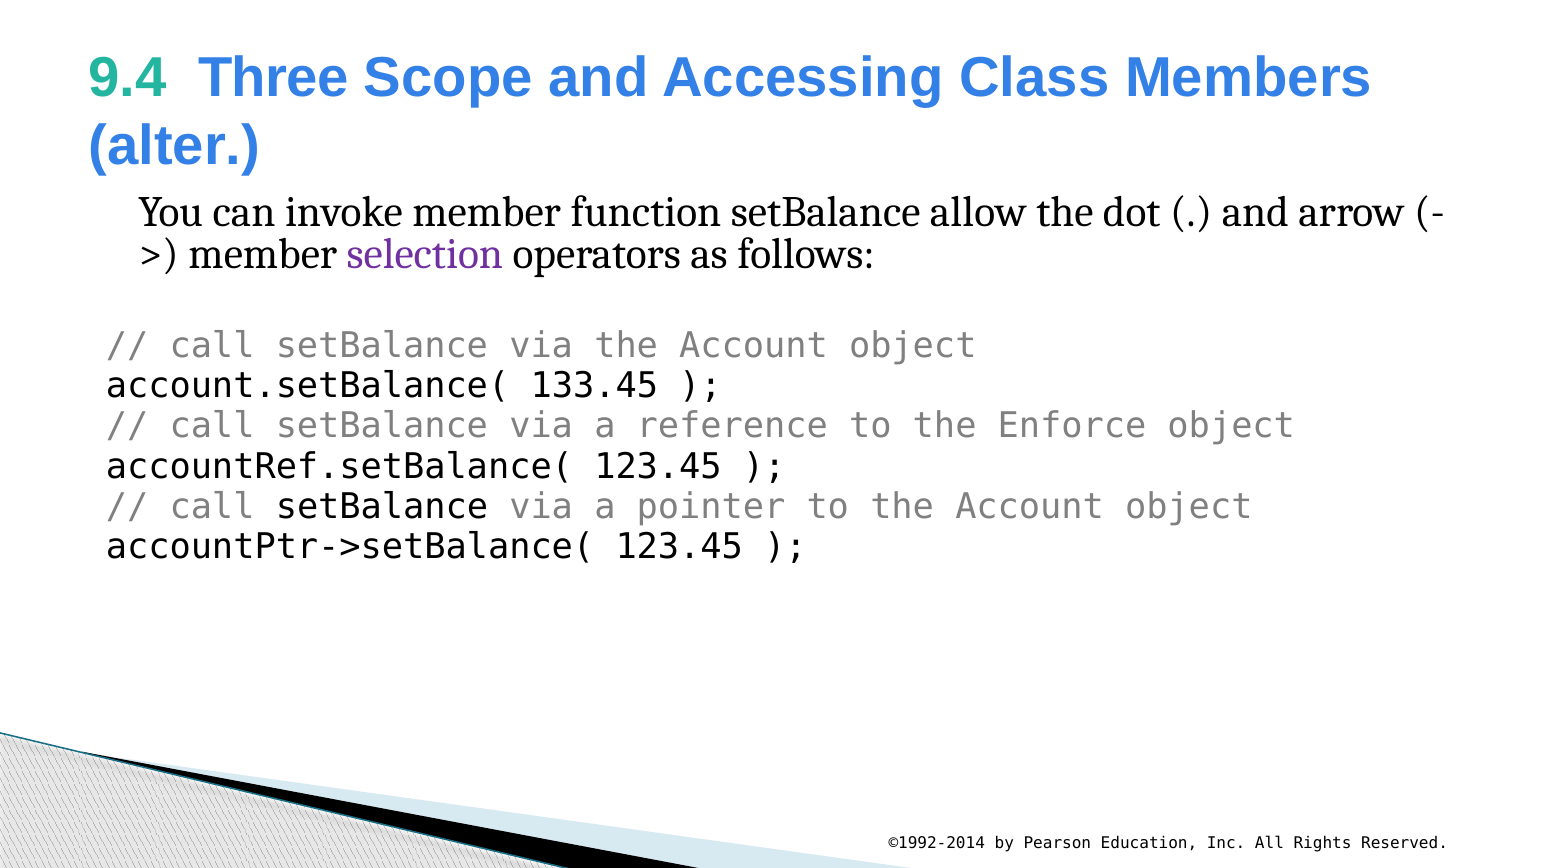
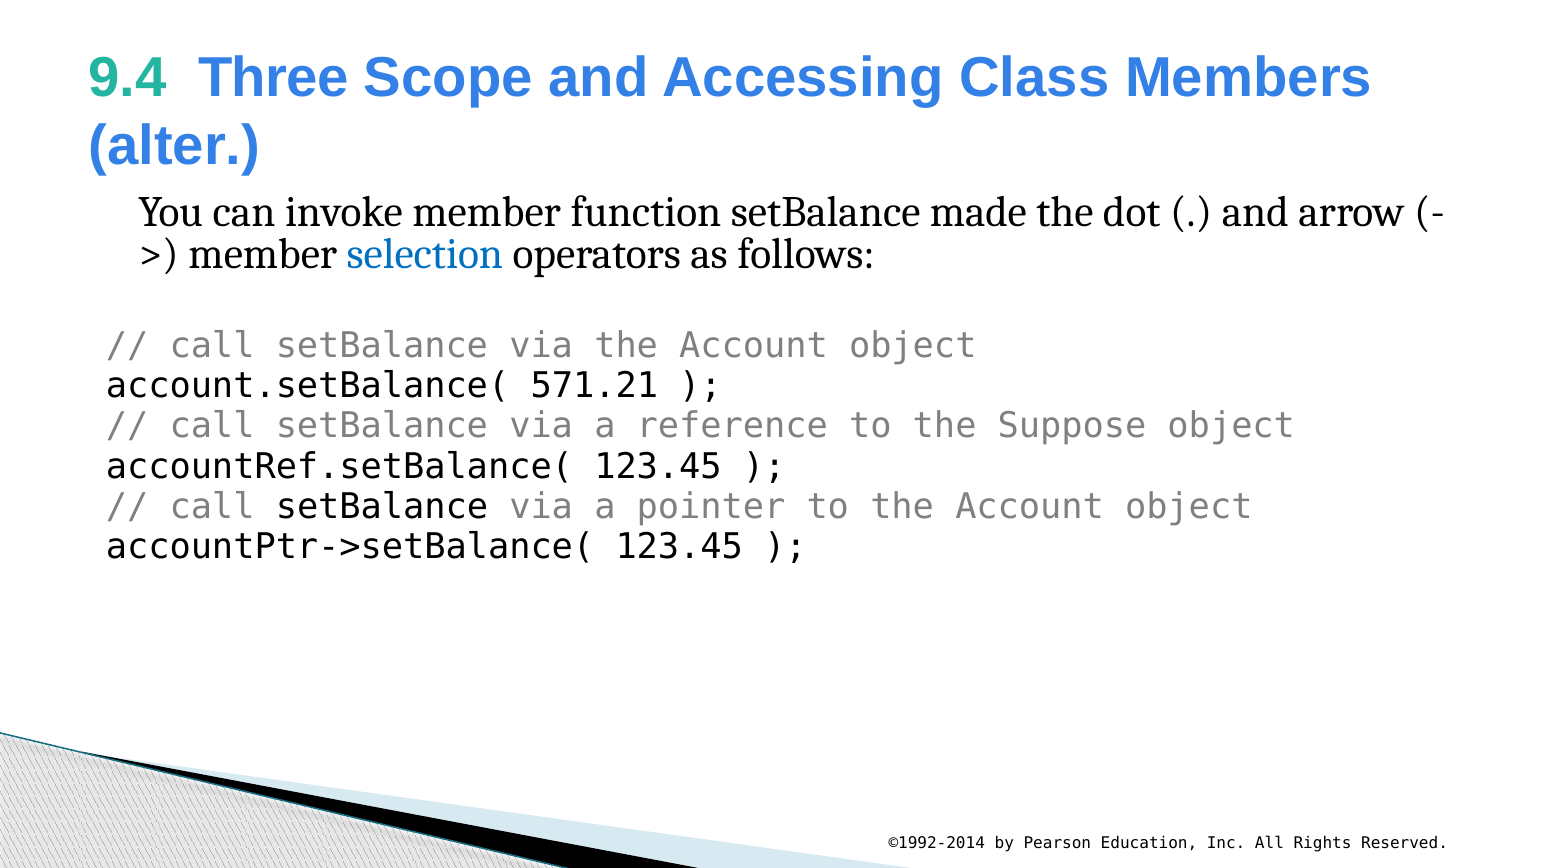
allow: allow -> made (978, 212)
selection colour: purple -> blue (425, 254)
133.45: 133.45 -> 571.21 (594, 386)
Enforce: Enforce -> Suppose (1072, 426)
